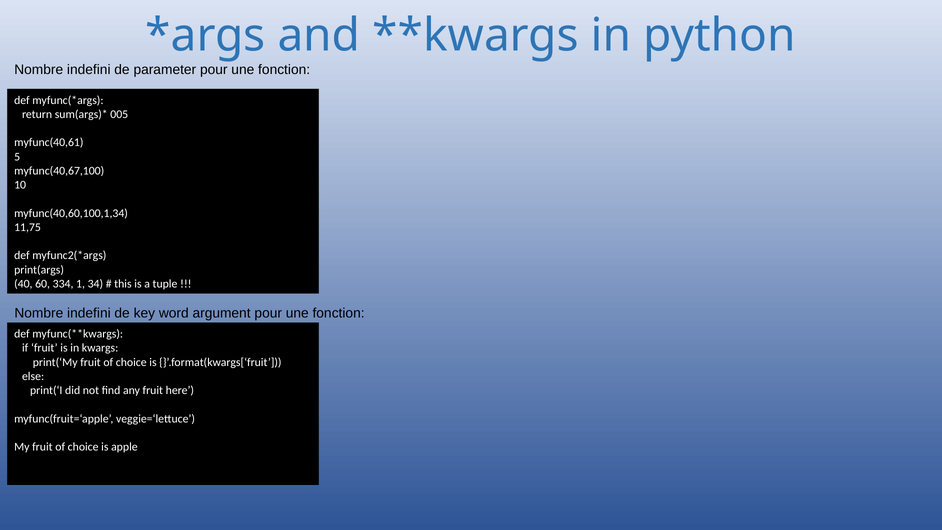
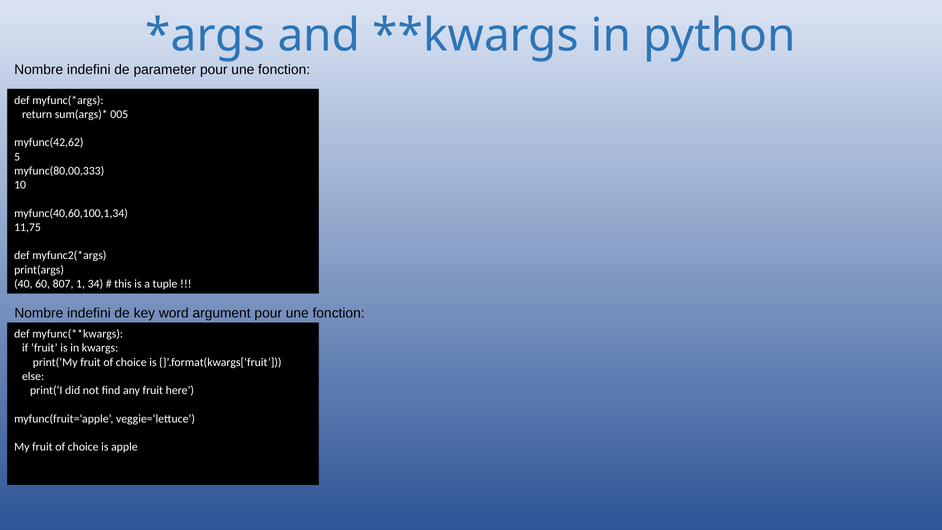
myfunc(40,61: myfunc(40,61 -> myfunc(42,62 (49, 143)
myfunc(40,67,100: myfunc(40,67,100 -> myfunc(80,00,333 (59, 171)
334: 334 -> 807 (63, 284)
